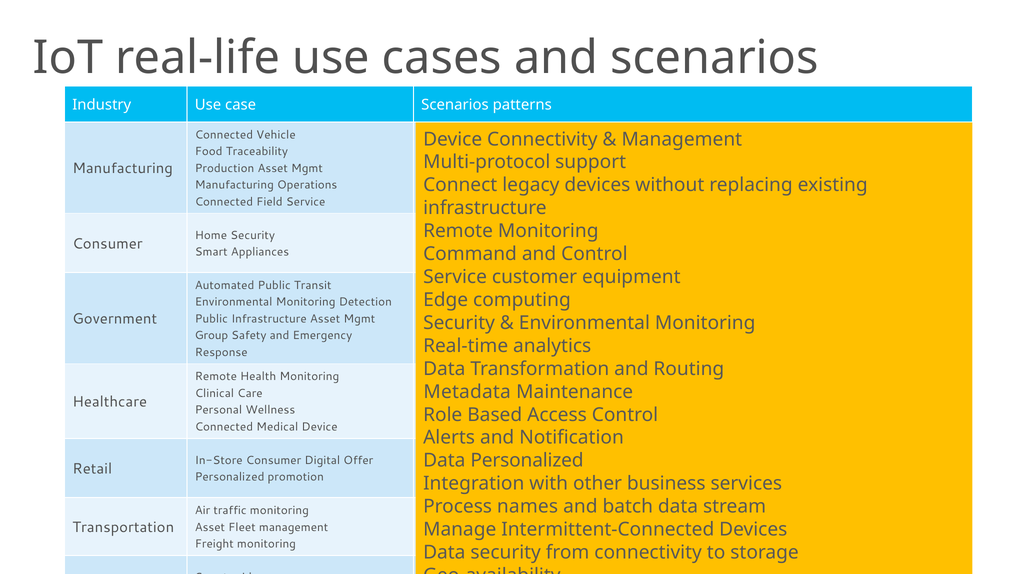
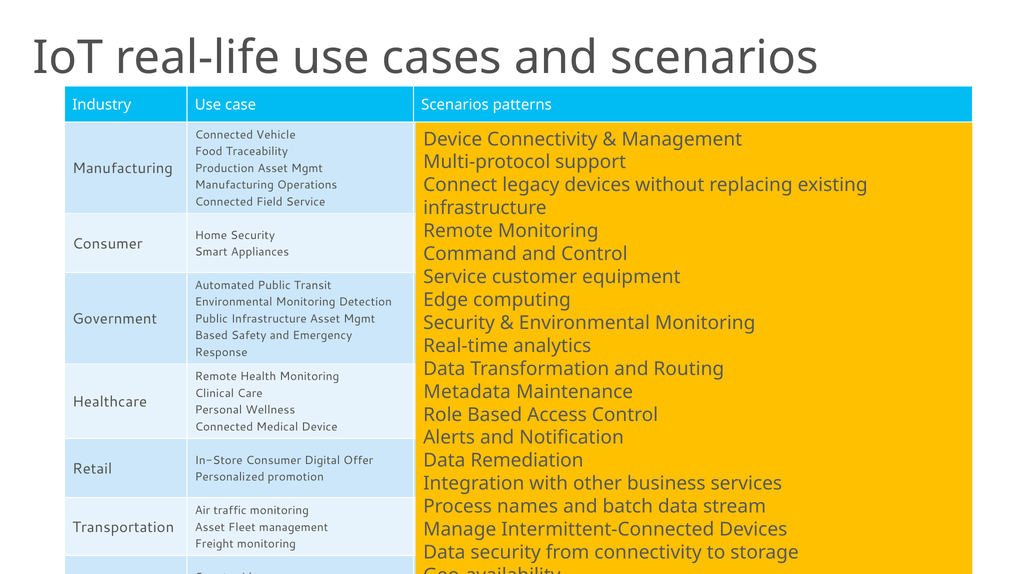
Group: Group -> Based (211, 336)
Data Personalized: Personalized -> Remediation (527, 461)
